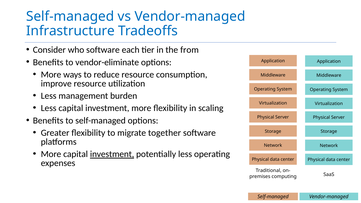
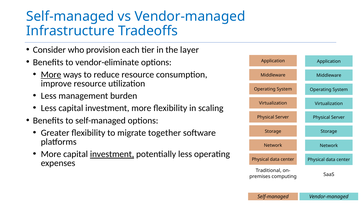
who software: software -> provision (103, 50)
from: from -> layer (190, 50)
More underline: none -> present (51, 75)
